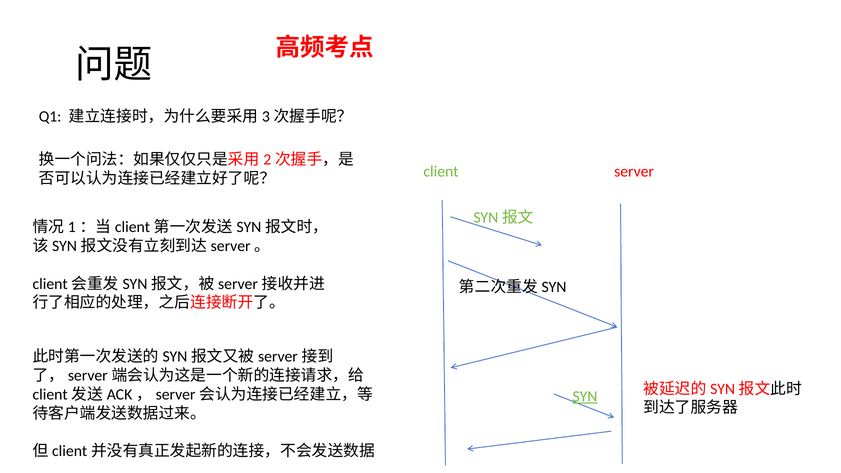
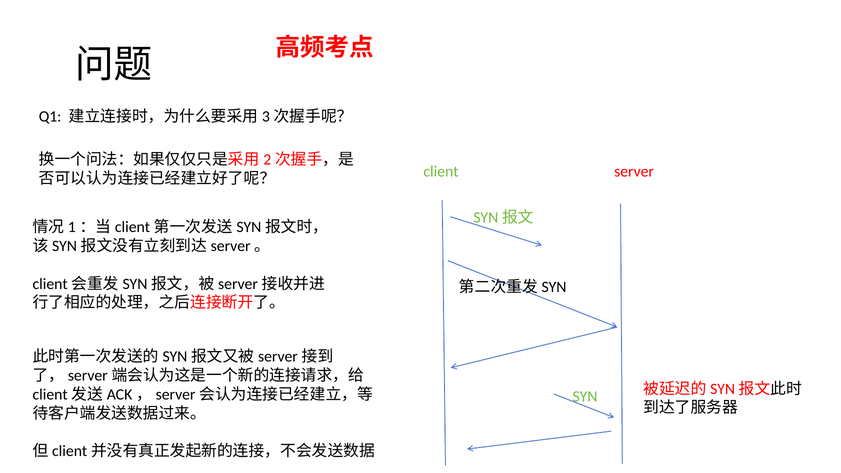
SYN underline: present -> none (585, 396)
